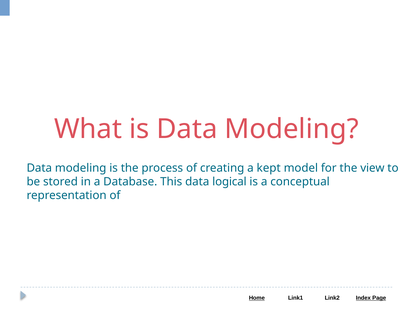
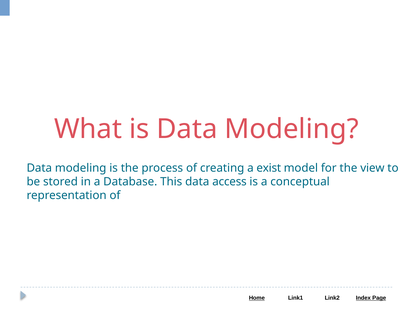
kept: kept -> exist (269, 168)
logical: logical -> access (229, 182)
